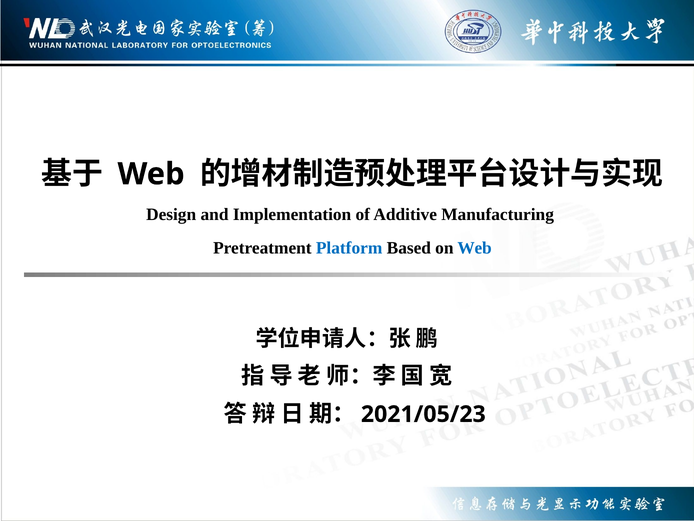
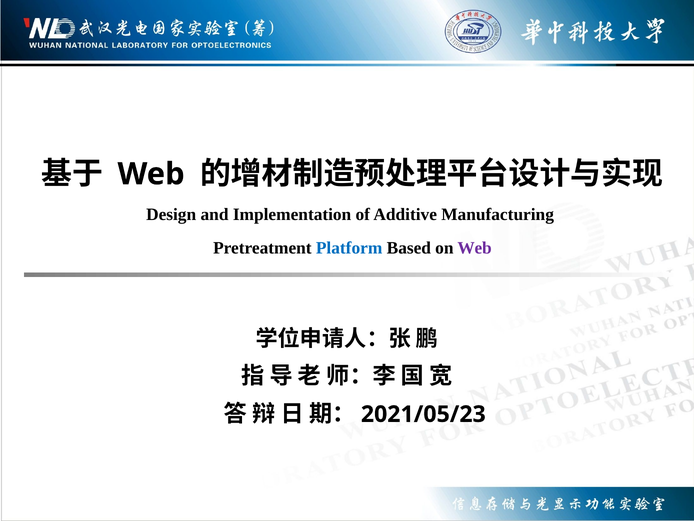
Web colour: blue -> purple (475, 248)
